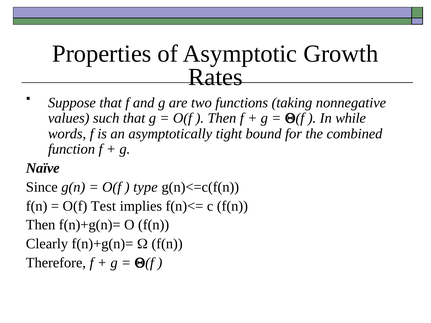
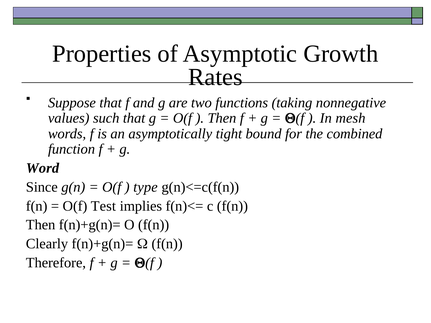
while: while -> mesh (350, 118)
Naïve: Naïve -> Word (43, 168)
